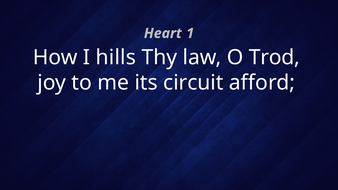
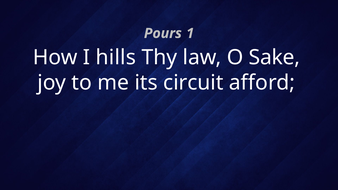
Heart: Heart -> Pours (163, 33)
Trod: Trod -> Sake (274, 57)
